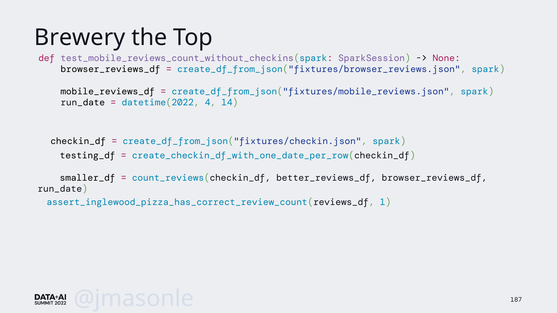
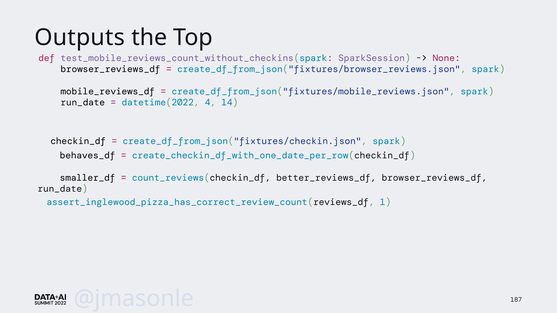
Brewery: Brewery -> Outputs (80, 38)
testing_df: testing_df -> behaves_df (88, 156)
